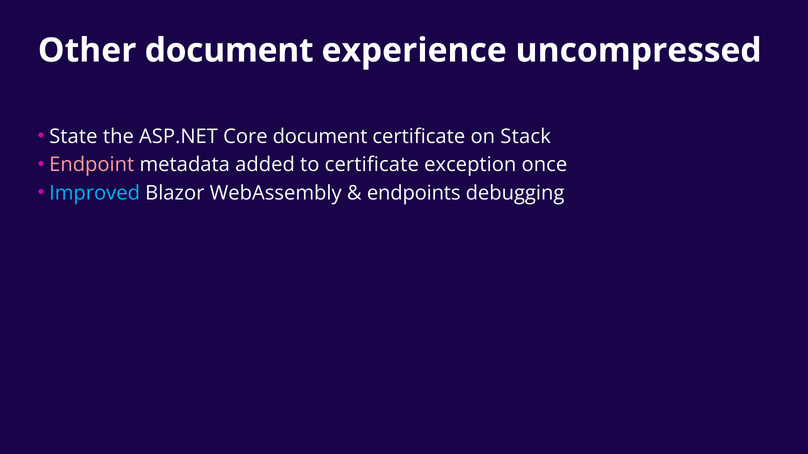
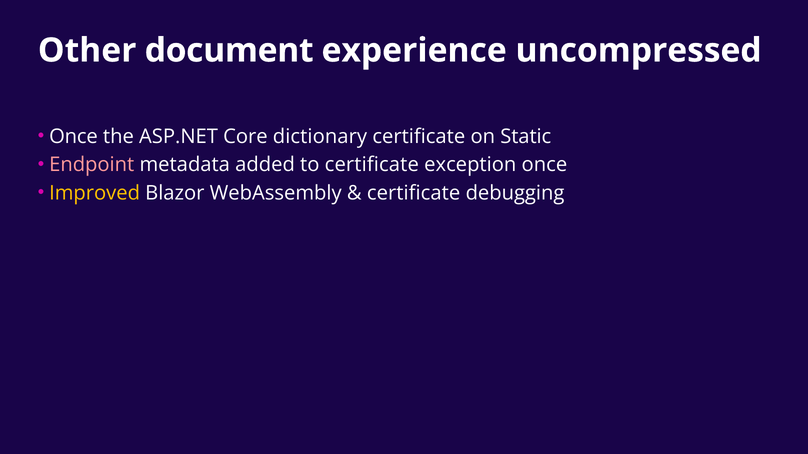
State: State -> Once (73, 137)
Core document: document -> dictionary (320, 137)
Stack: Stack -> Static (526, 137)
Improved colour: light blue -> yellow (95, 193)
endpoints: endpoints -> certificate (414, 193)
